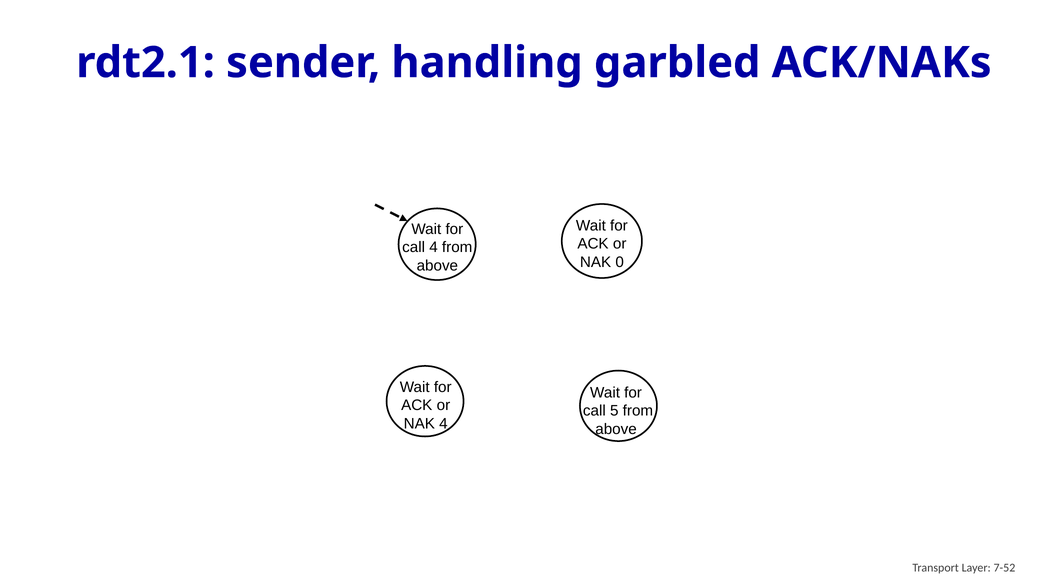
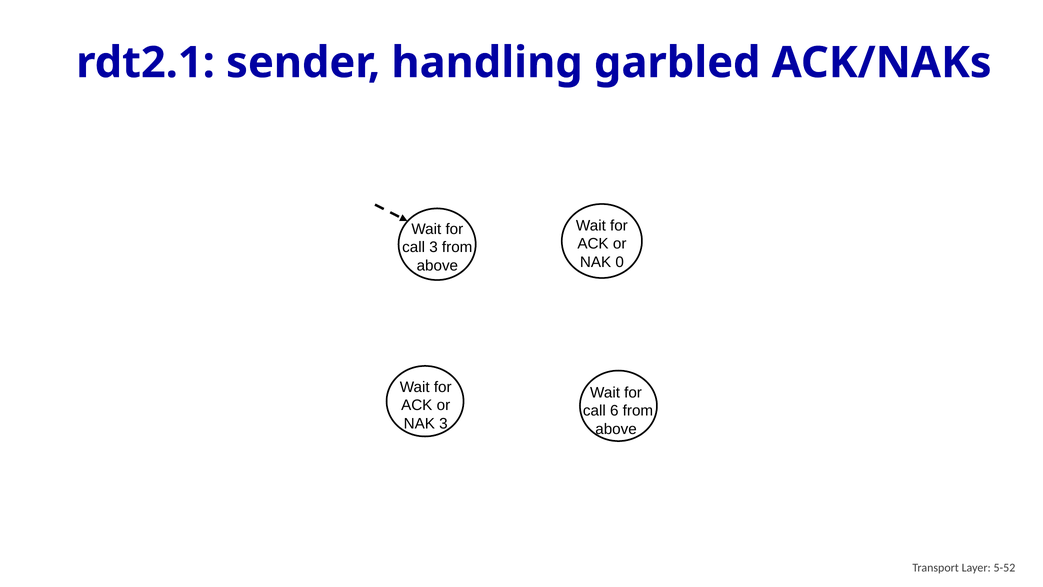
call 4: 4 -> 3 (434, 247)
5: 5 -> 6 (614, 411)
NAK 4: 4 -> 3 (443, 424)
7-52: 7-52 -> 5-52 (1004, 568)
